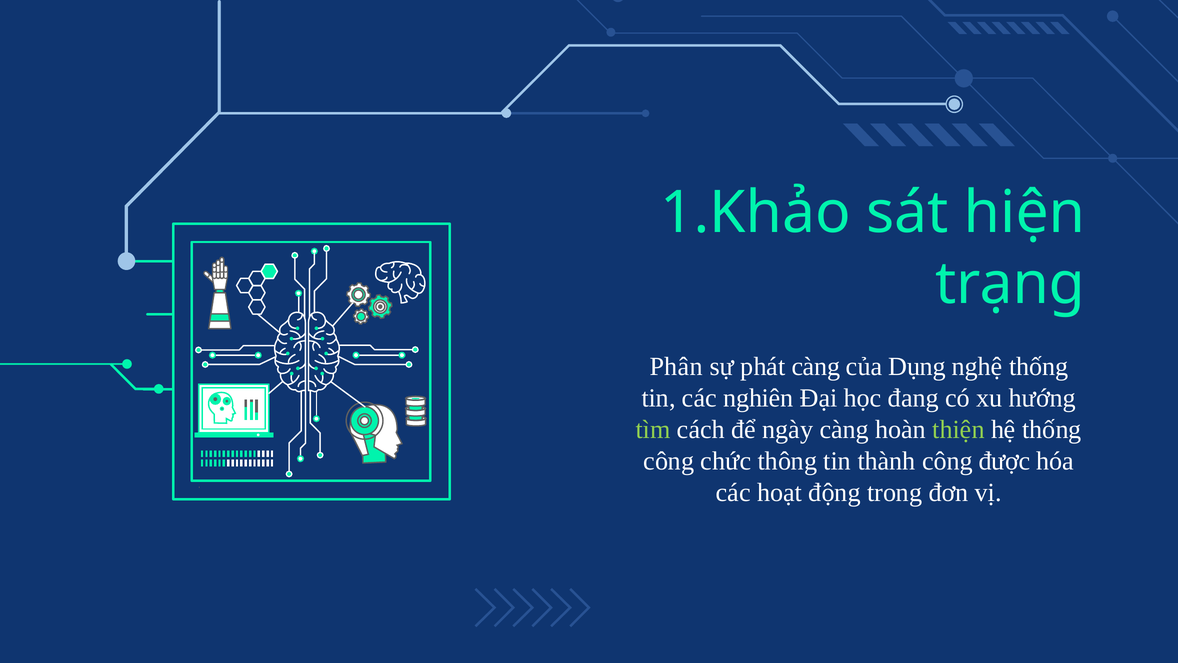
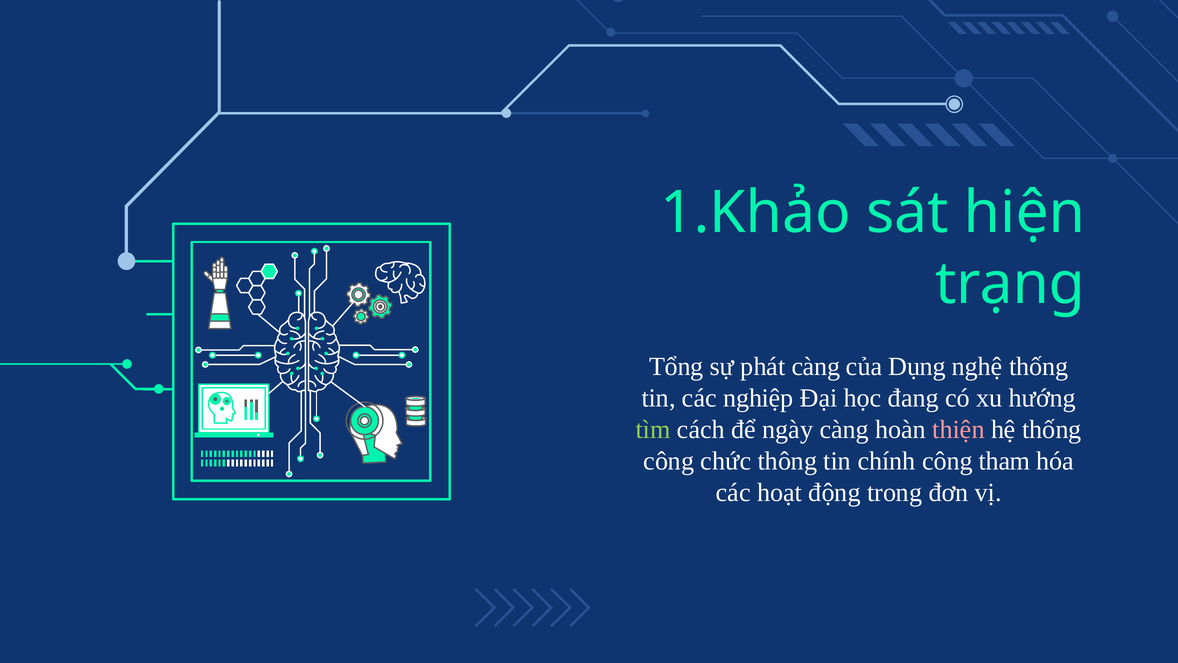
Phân: Phân -> Tổng (676, 367)
nghiên: nghiên -> nghiệp (758, 398)
thiện colour: light green -> pink (959, 429)
thành: thành -> chính (887, 461)
được: được -> tham (1005, 461)
